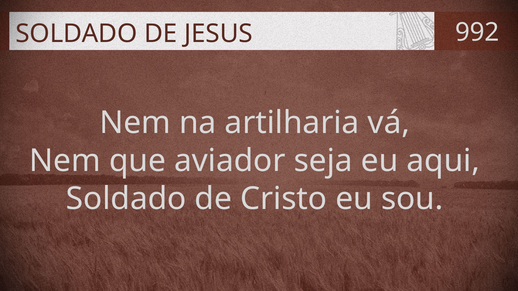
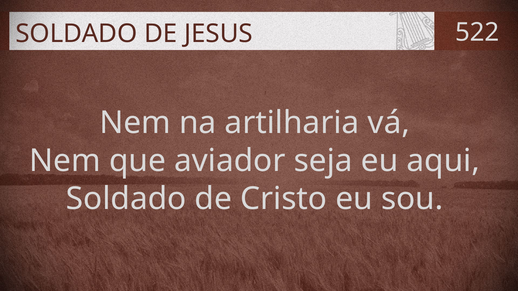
992: 992 -> 522 (477, 32)
